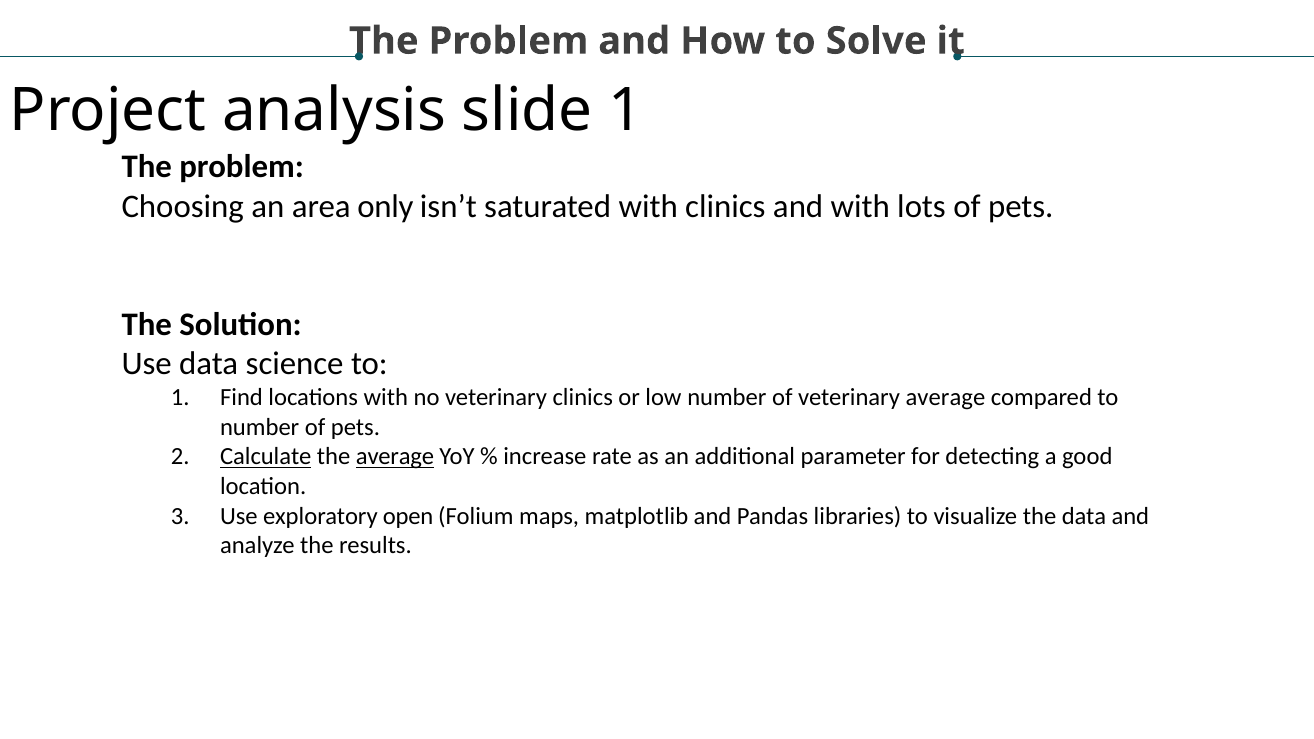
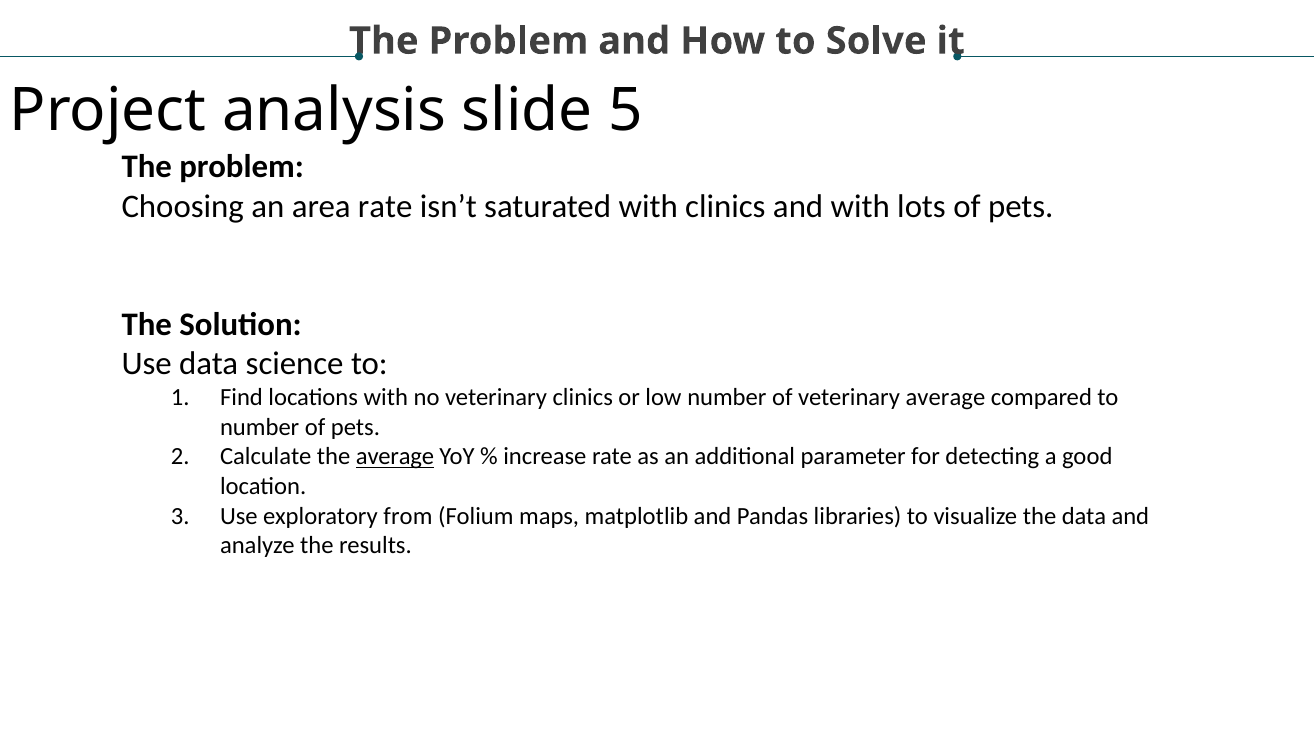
slide 1: 1 -> 5 (626, 110)
area only: only -> rate (385, 206)
Calculate underline: present -> none (266, 457)
open: open -> from (408, 516)
